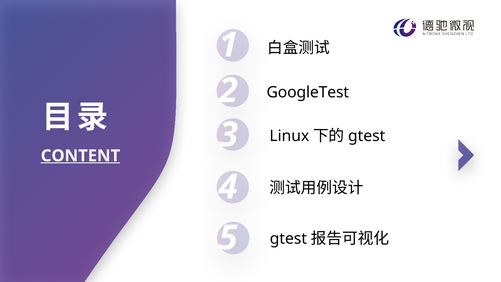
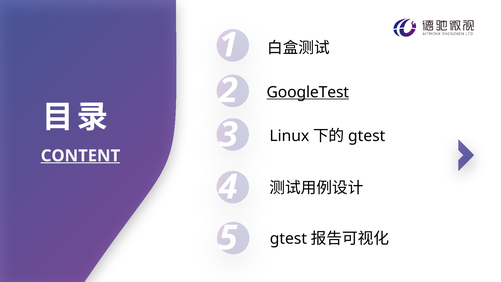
GoogleTest underline: none -> present (308, 92)
